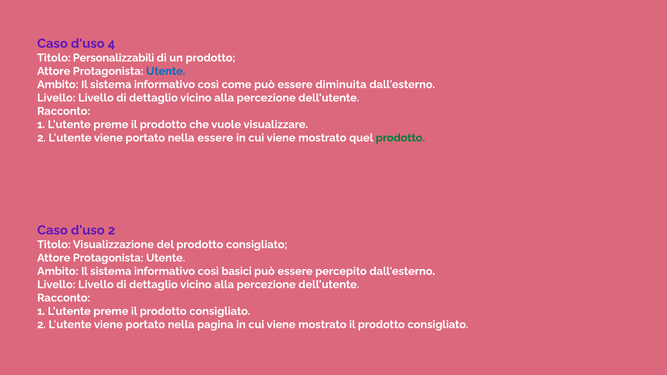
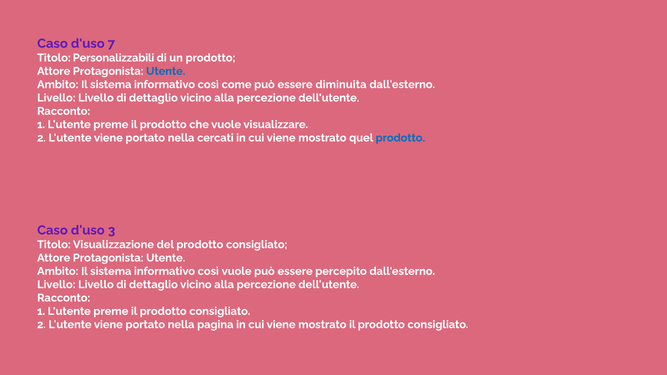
4: 4 -> 7 (111, 44)
nella essere: essere -> cercati (215, 138)
prodotto colour: green -> blue (400, 138)
d'uso 2: 2 -> 3 (112, 230)
così basici: basici -> vuole (237, 271)
